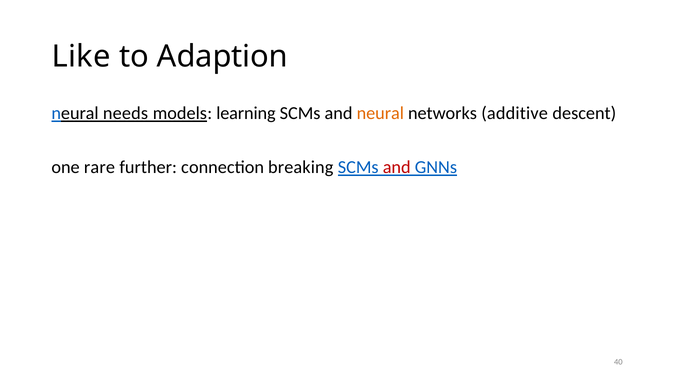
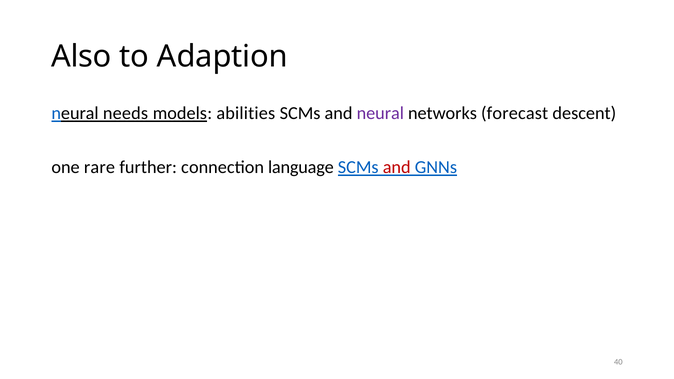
Like: Like -> Also (81, 57)
learning: learning -> abilities (246, 114)
neural colour: orange -> purple (380, 114)
additive: additive -> forecast (515, 114)
breaking: breaking -> language (301, 167)
